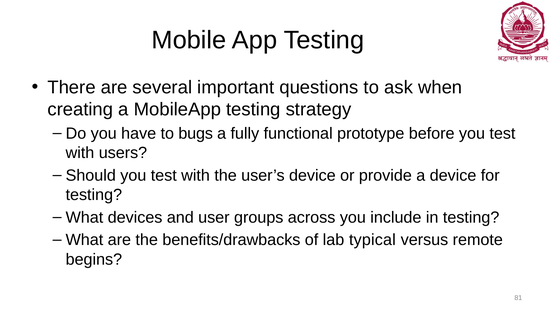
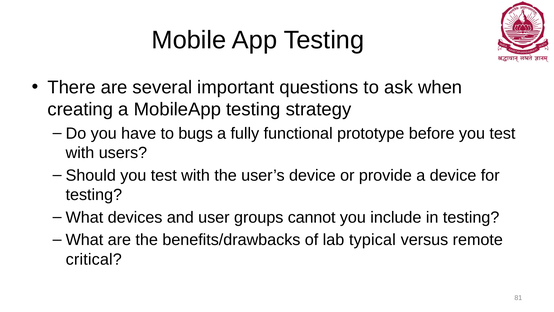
across: across -> cannot (312, 217)
begins: begins -> critical (94, 259)
